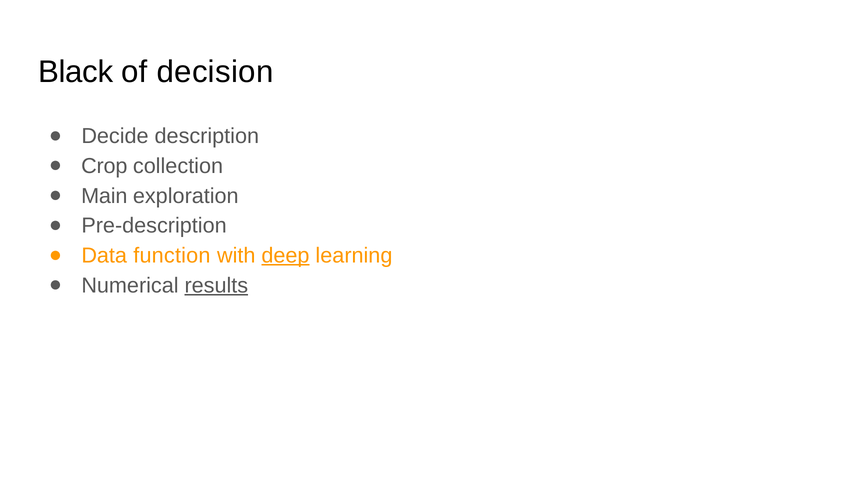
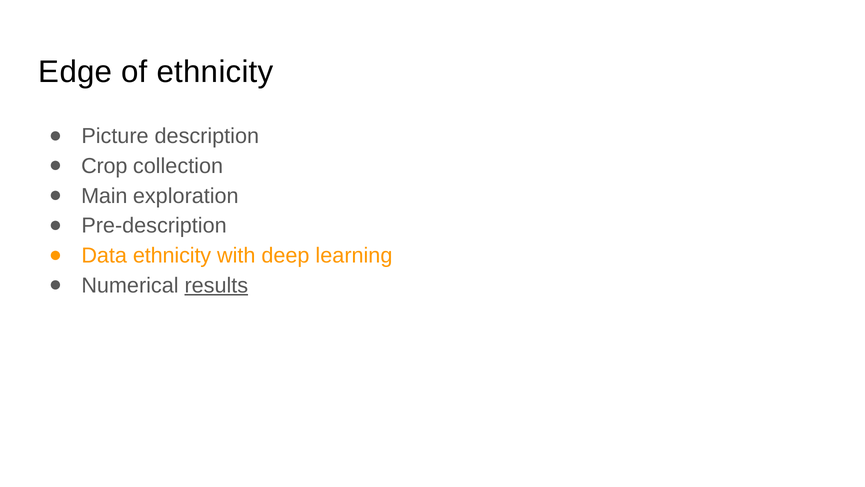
Black: Black -> Edge (75, 72)
of decision: decision -> ethnicity (215, 72)
Decide: Decide -> Picture (115, 136)
Data function: function -> ethnicity (172, 255)
deep underline: present -> none (285, 255)
